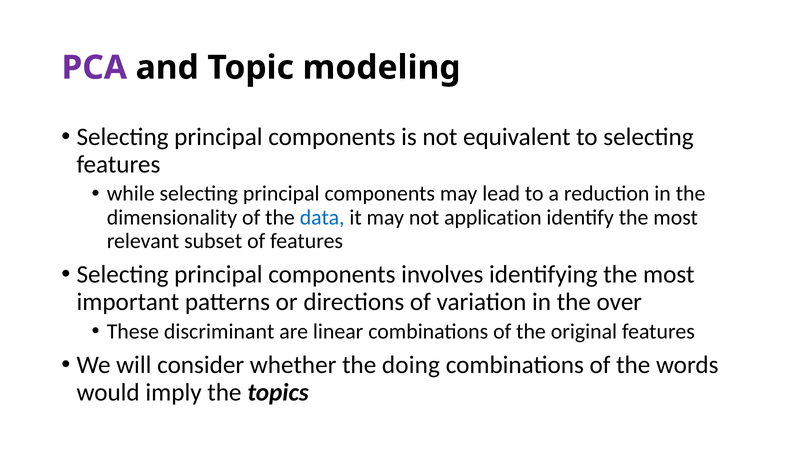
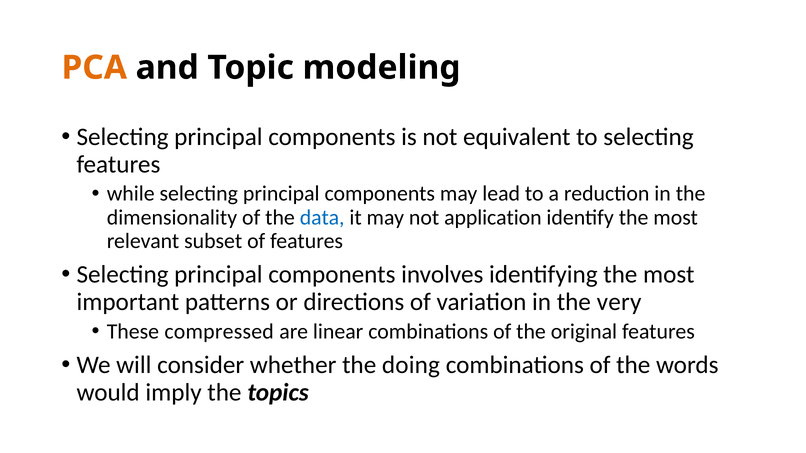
PCA colour: purple -> orange (94, 68)
over: over -> very (619, 302)
discriminant: discriminant -> compressed (219, 332)
